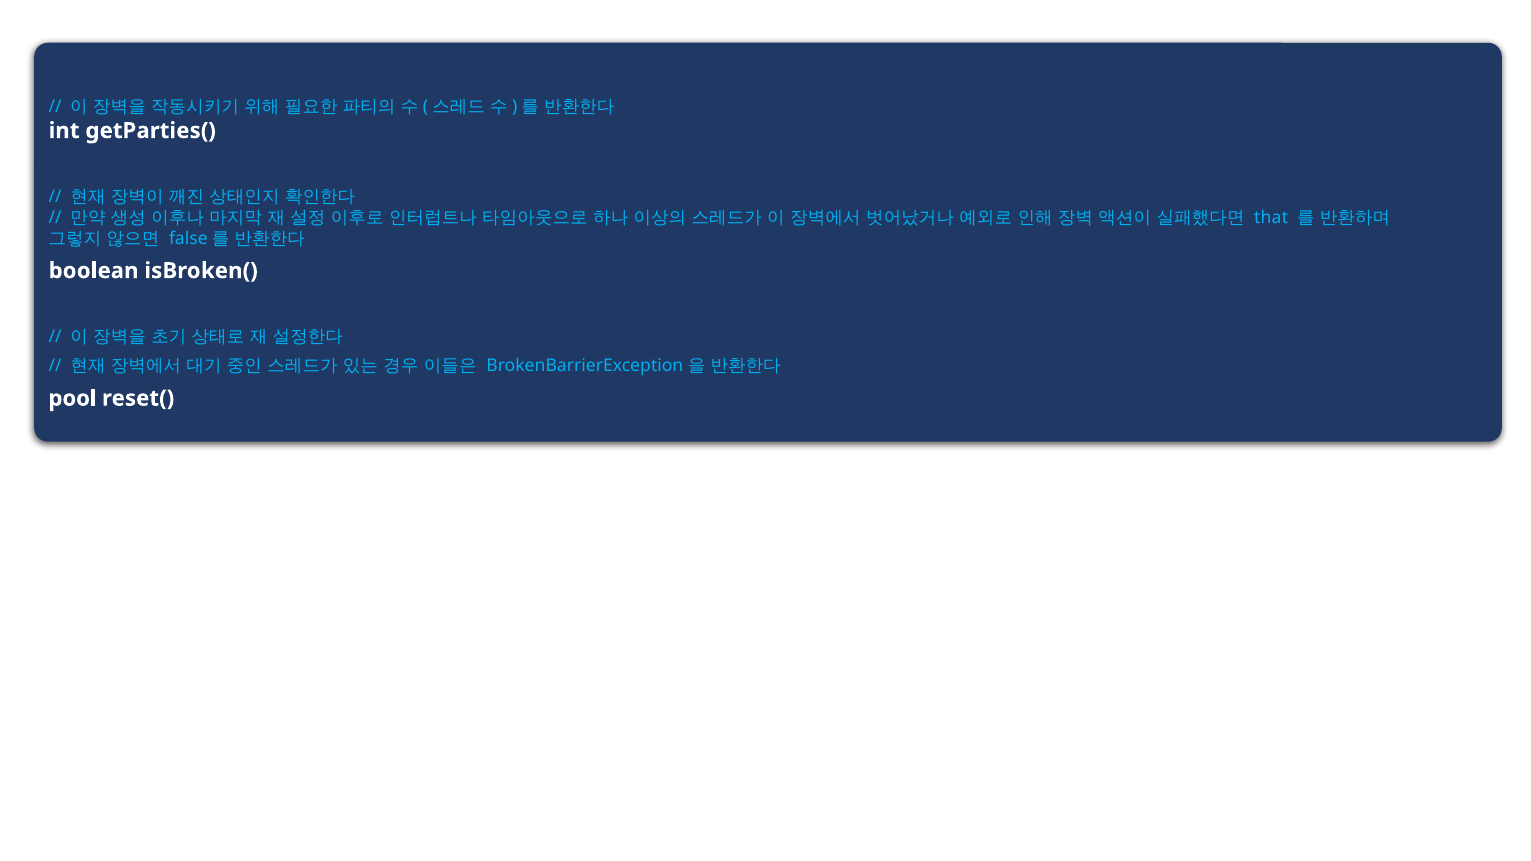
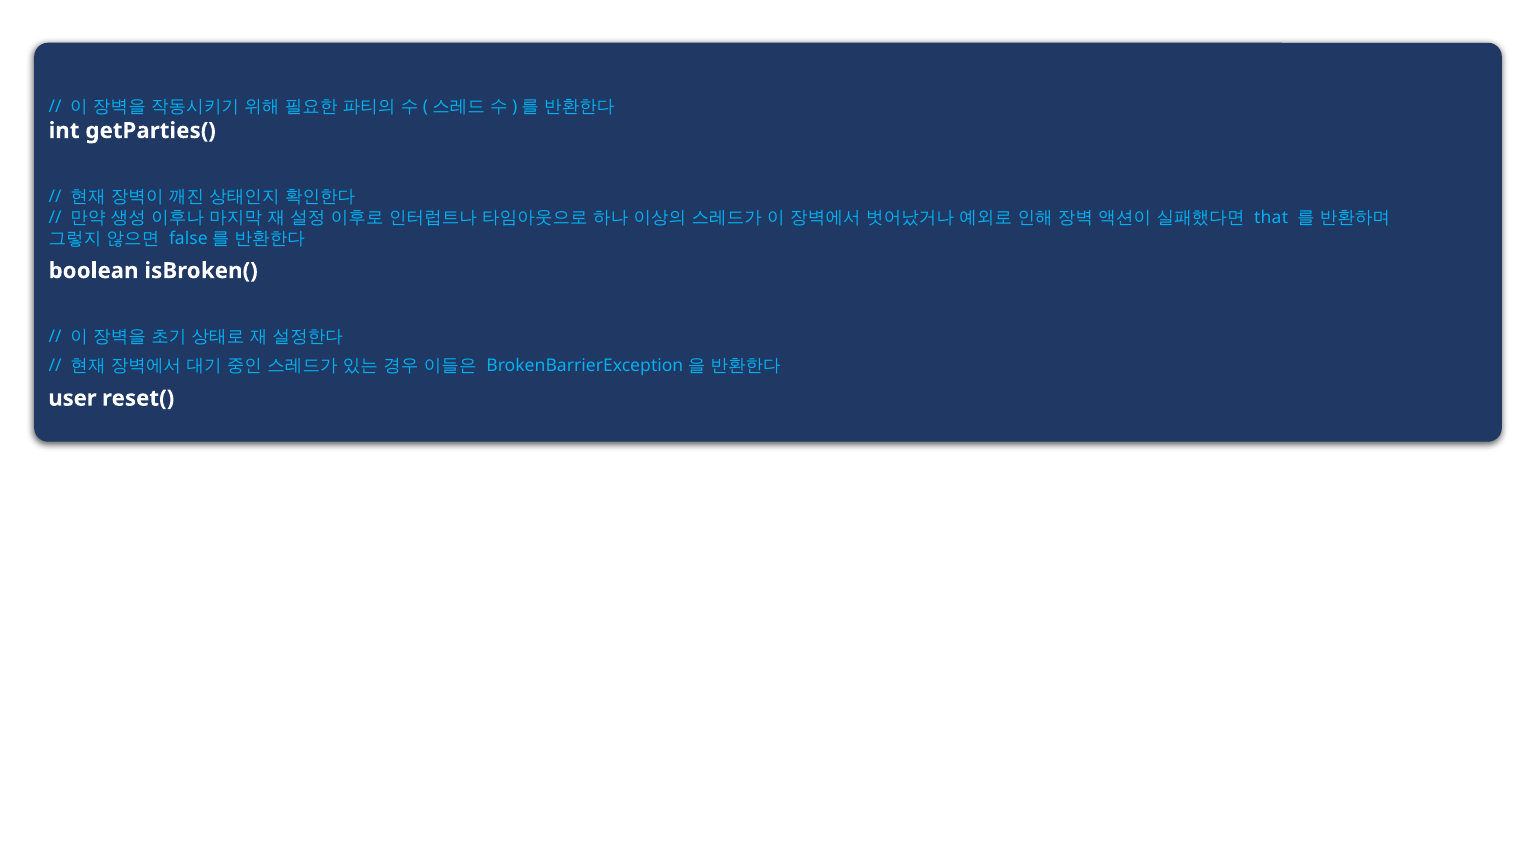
pool: pool -> user (72, 398)
